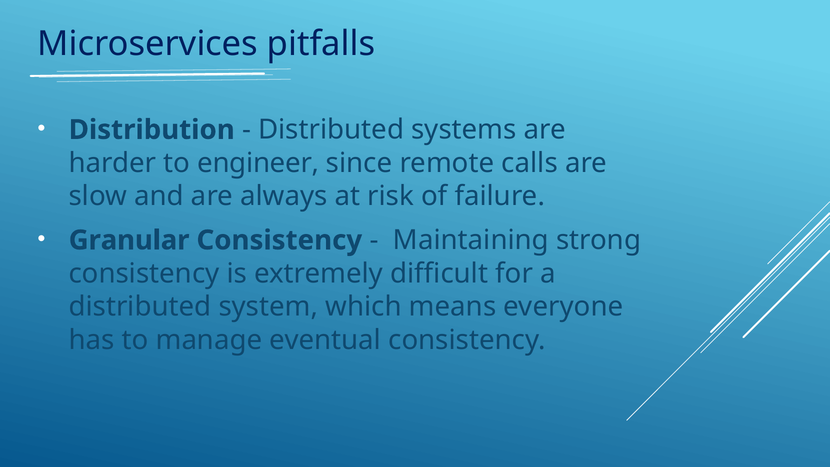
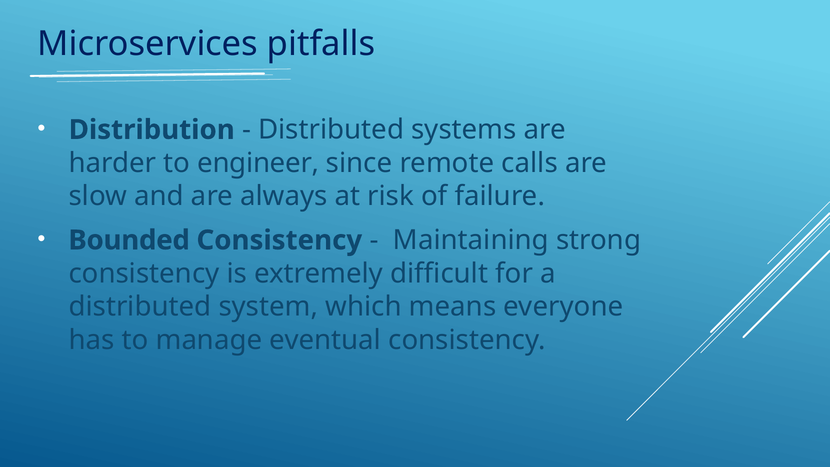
Granular: Granular -> Bounded (129, 240)
